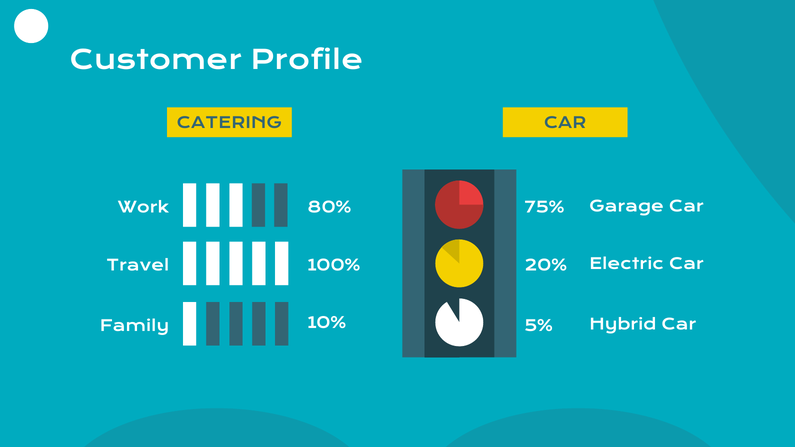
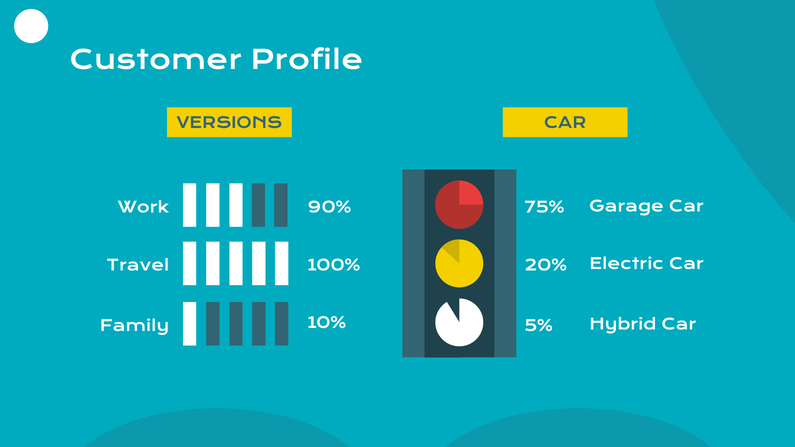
CATERING: CATERING -> VERSIONS (229, 123)
80%: 80% -> 90% (329, 208)
